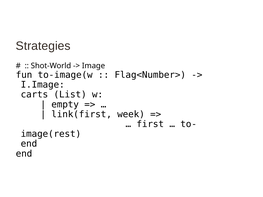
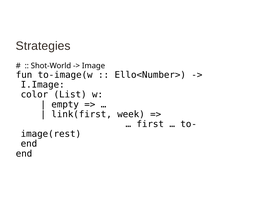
Flag<Number>: Flag<Number> -> Ello<Number> (150, 75)
carts: carts -> color (34, 95)
